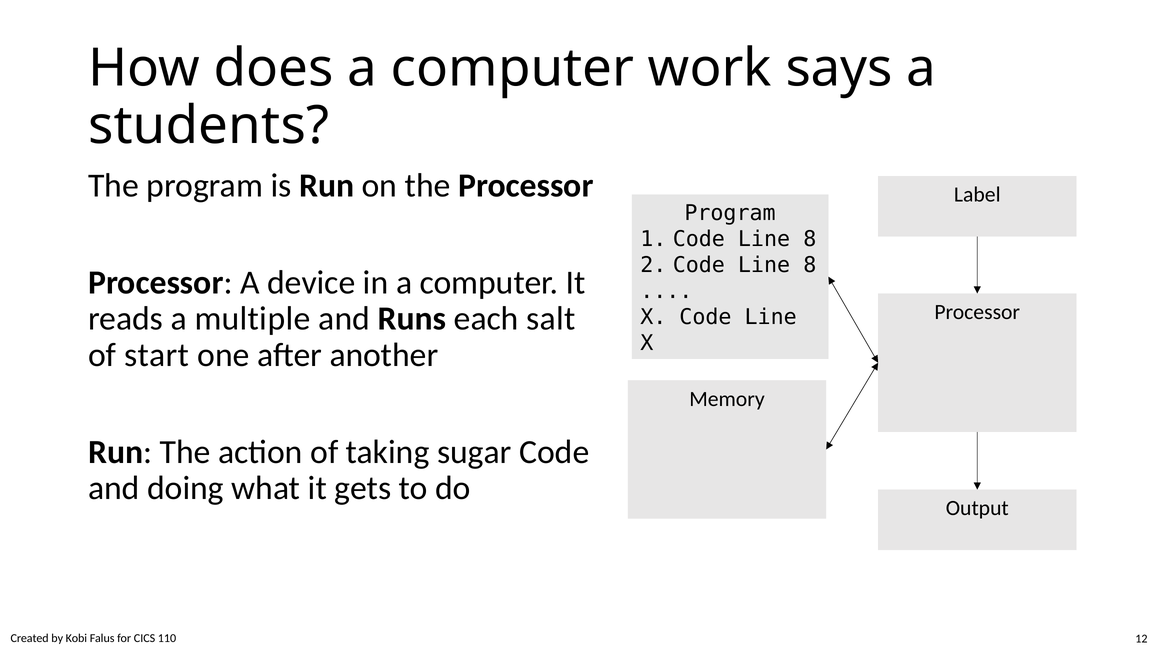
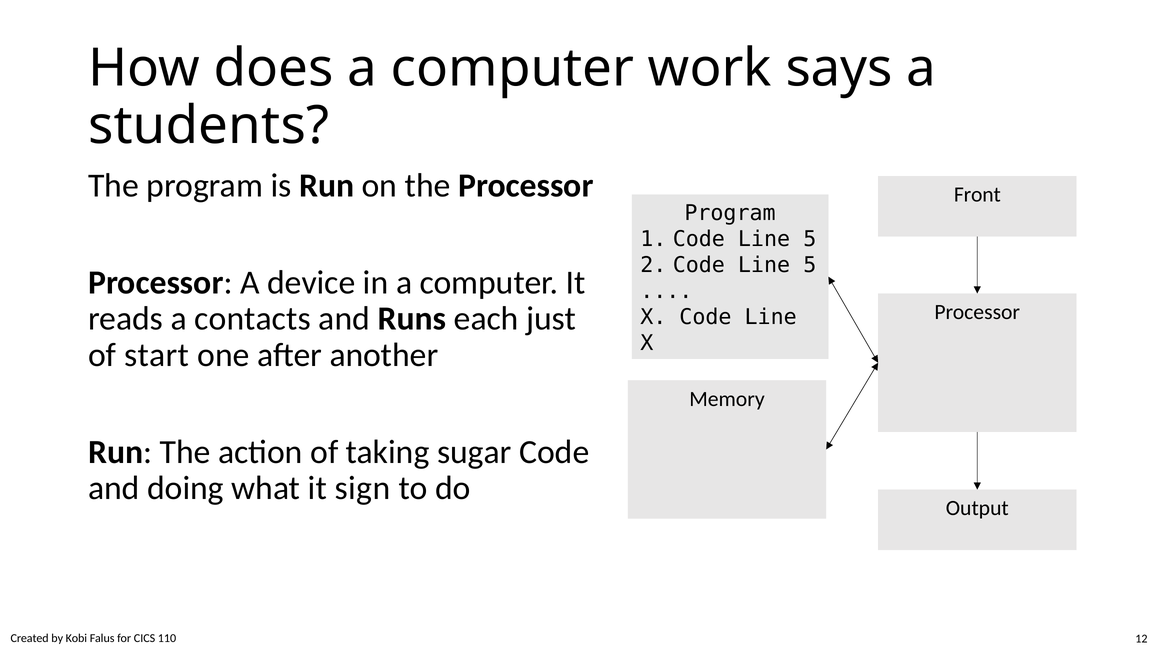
Label: Label -> Front (977, 195)
1 Code Line 8: 8 -> 5 (810, 239)
2 Code Line 8: 8 -> 5 (810, 265)
multiple: multiple -> contacts (253, 319)
salt: salt -> just (551, 319)
gets: gets -> sign (363, 488)
